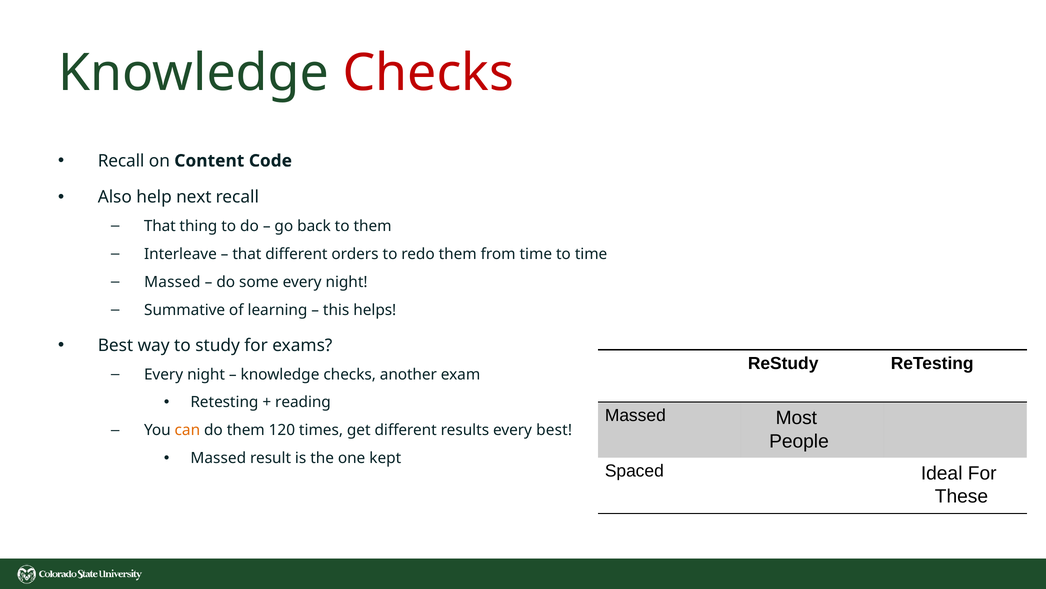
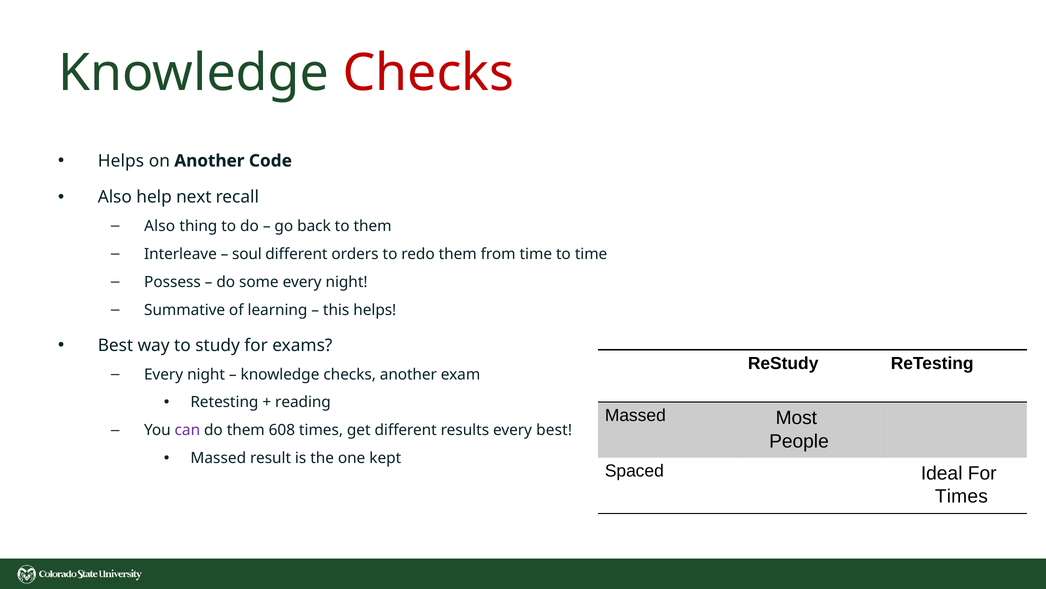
Recall: Recall -> Helps (121, 161)
on Content: Content -> Another (209, 161)
That: That -> Also (160, 226)
that: that -> soul (247, 254)
Massed: Massed -> Possess (172, 282)
can colour: orange -> purple (187, 430)
120: 120 -> 608 (282, 430)
These: These -> Times (961, 496)
